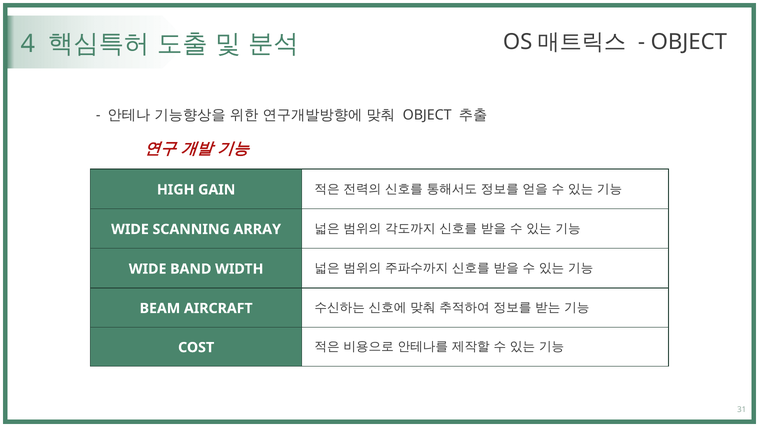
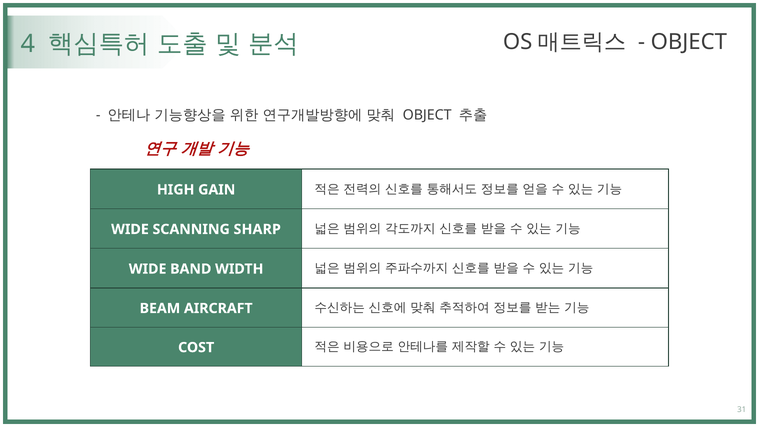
ARRAY: ARRAY -> SHARP (257, 229)
